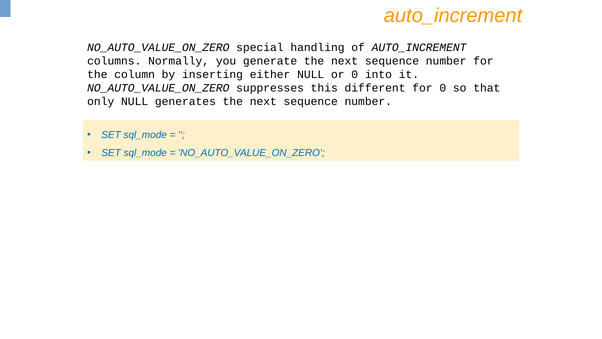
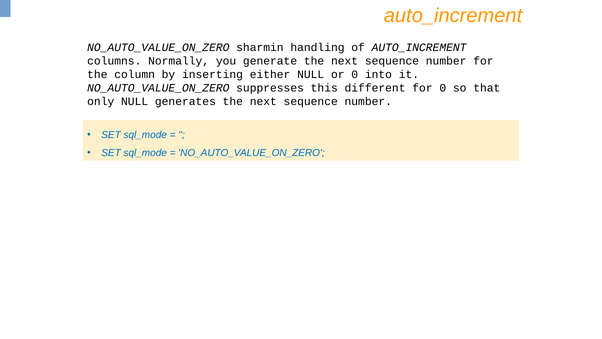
special: special -> sharmin (260, 47)
